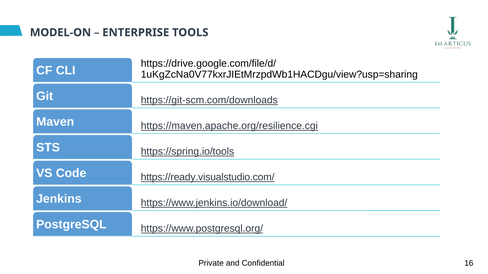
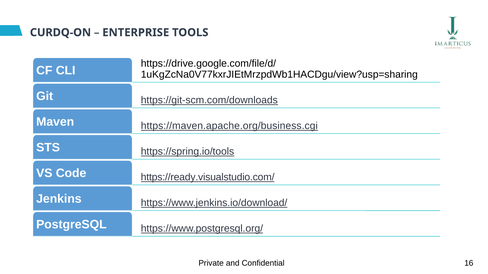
MODEL-ON: MODEL-ON -> CURDQ-ON (60, 33)
https://maven.apache.org/resilience.cgi: https://maven.apache.org/resilience.cgi -> https://maven.apache.org/business.cgi (229, 126)
